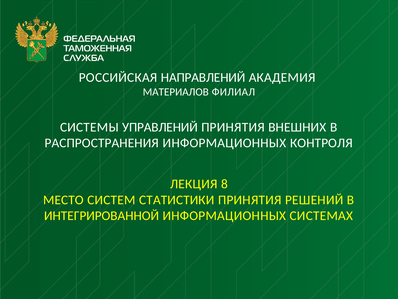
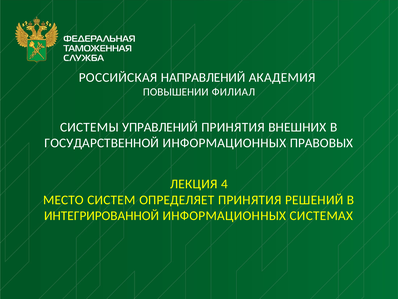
МАТЕРИАЛОВ: МАТЕРИАЛОВ -> ПОВЫШЕНИИ (176, 92)
РАСПРОСТРАНЕНИЯ: РАСПРОСТРАНЕНИЯ -> ГОСУДАРСТВЕННОЙ (102, 143)
КОНТРОЛЯ: КОНТРОЛЯ -> ПРАВОВЫХ (321, 143)
8: 8 -> 4 (224, 184)
СТАТИСТИКИ: СТАТИСТИКИ -> ОПРЕДЕЛЯЕТ (177, 200)
